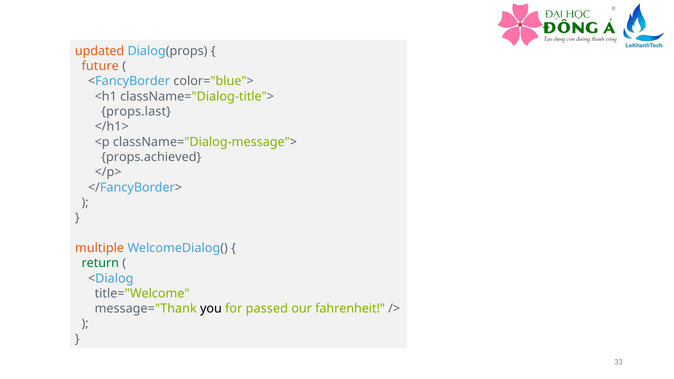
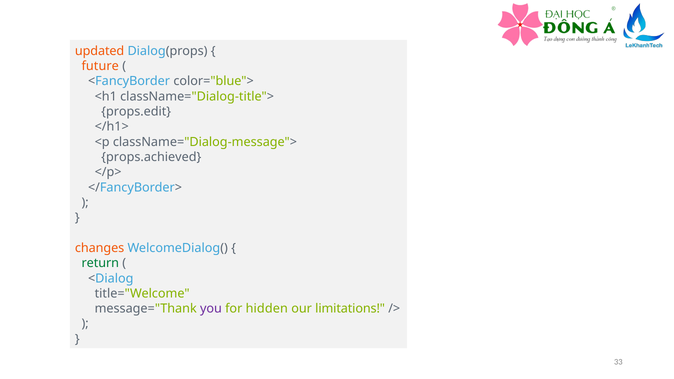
props.last: props.last -> props.edit (136, 112)
multiple: multiple -> changes (100, 248)
you colour: black -> purple (211, 309)
passed: passed -> hidden (267, 309)
fahrenheit: fahrenheit -> limitations (350, 309)
